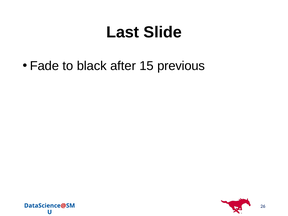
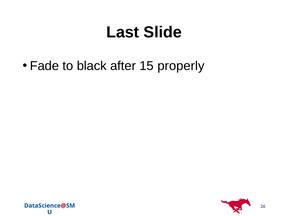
previous: previous -> properly (181, 66)
